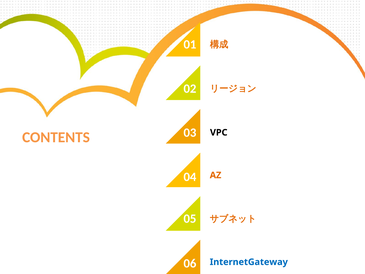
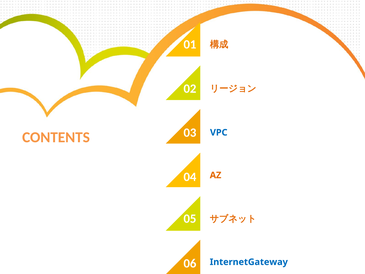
VPC colour: black -> blue (219, 132)
